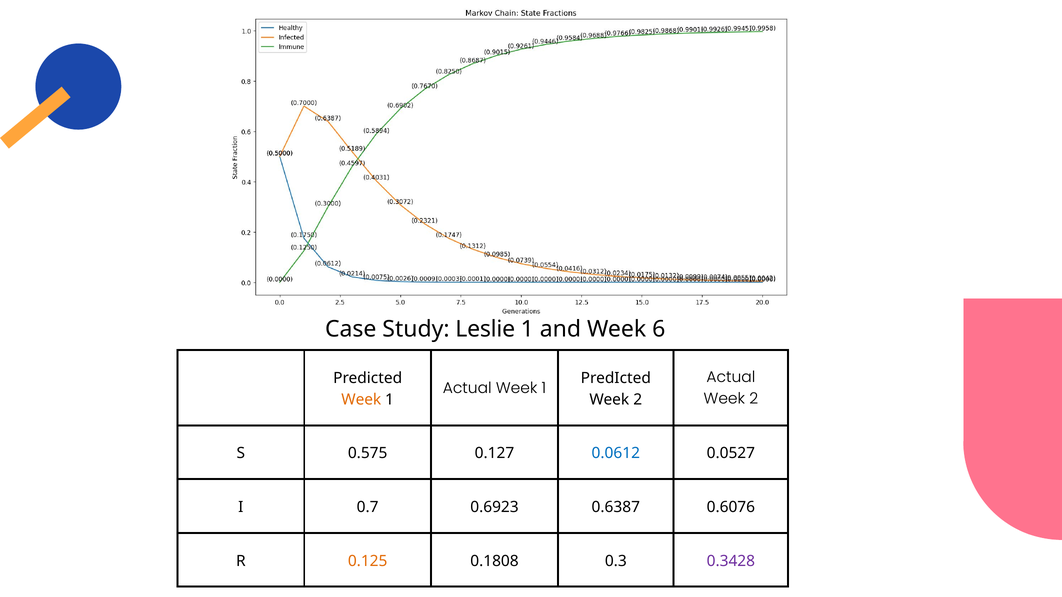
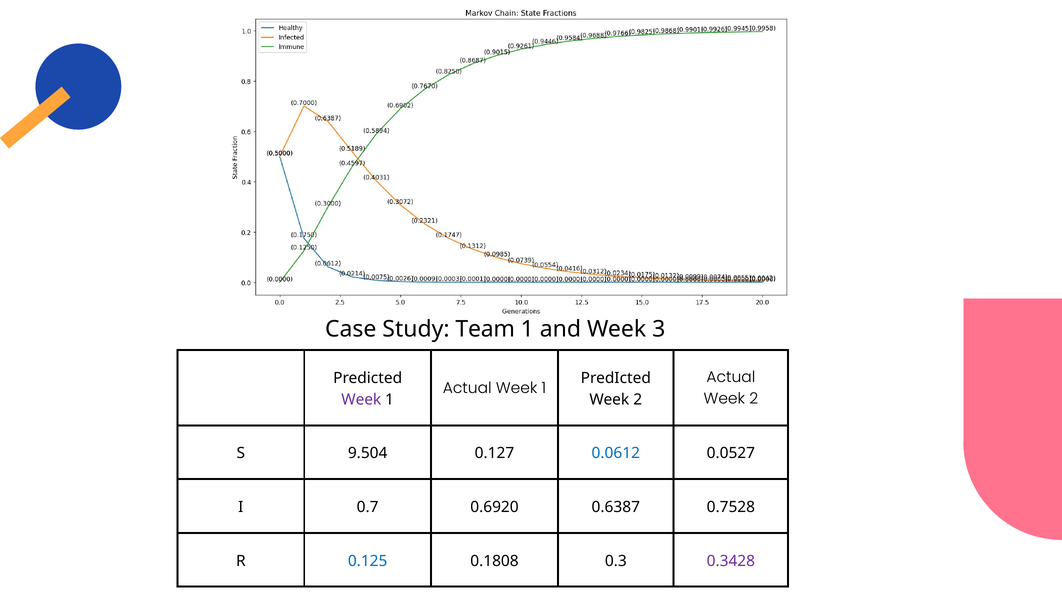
Leslie: Leslie -> Team (485, 329)
6: 6 -> 3 (659, 329)
Week colour: orange -> purple (361, 400)
0.575: 0.575 -> 9.504 (368, 454)
0.6923: 0.6923 -> 0.6920 (494, 508)
0.6076: 0.6076 -> 0.7528 (731, 508)
0.125 colour: orange -> blue (368, 561)
